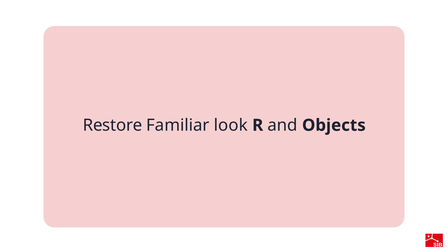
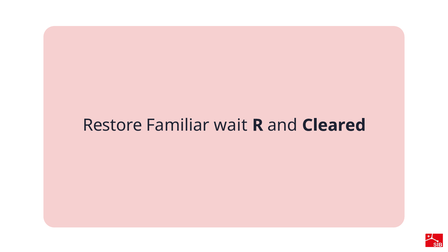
look: look -> wait (231, 125)
Objects: Objects -> Cleared (334, 125)
